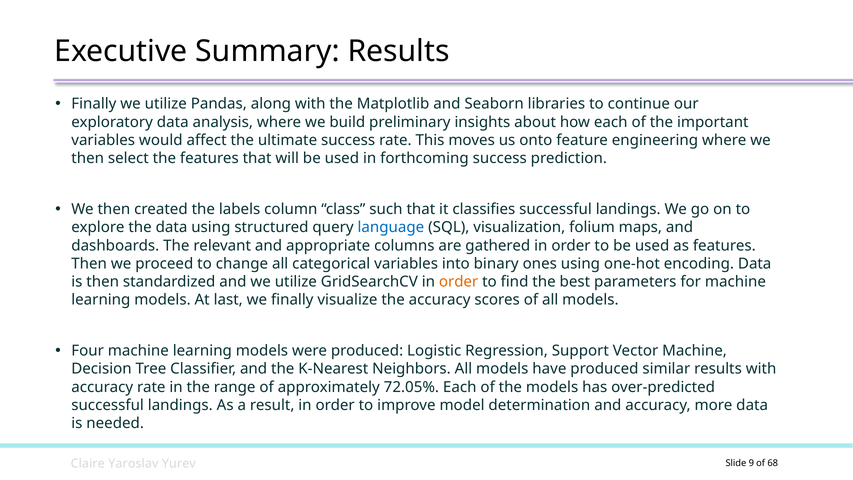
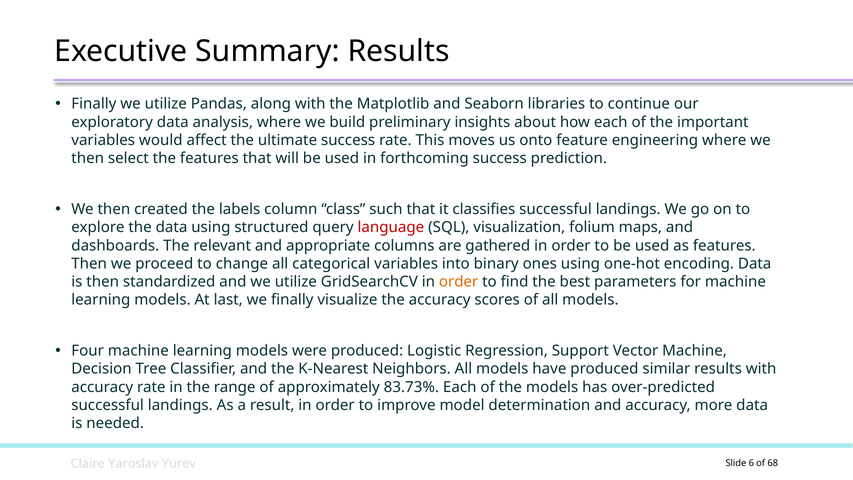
language colour: blue -> red (391, 227)
72.05%: 72.05% -> 83.73% (411, 387)
9: 9 -> 6 (751, 463)
